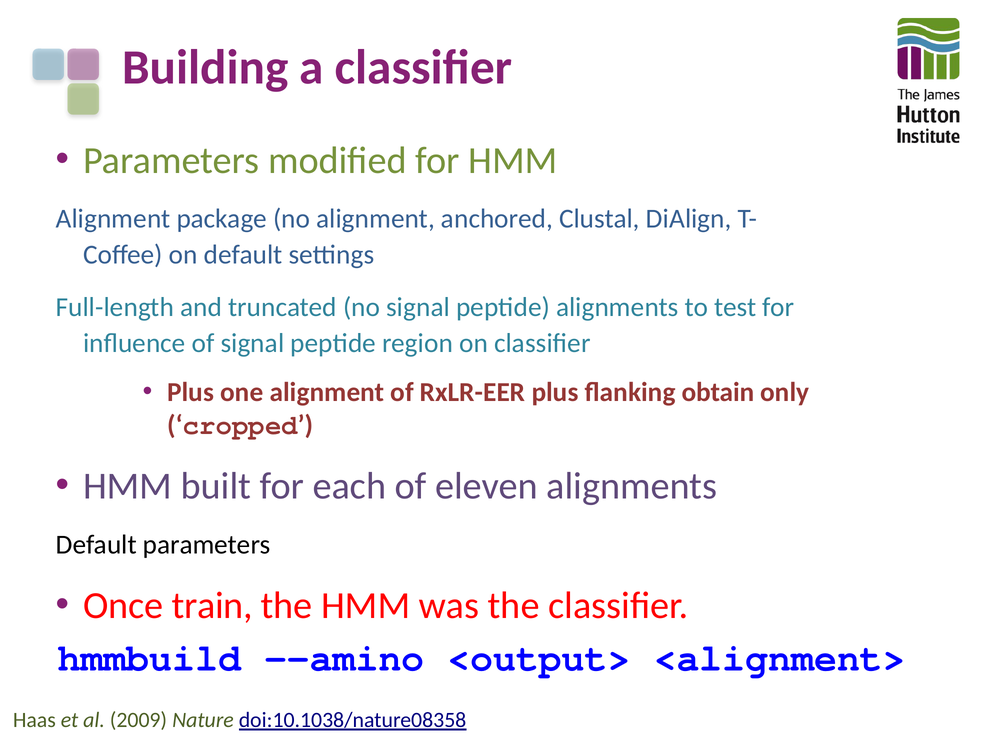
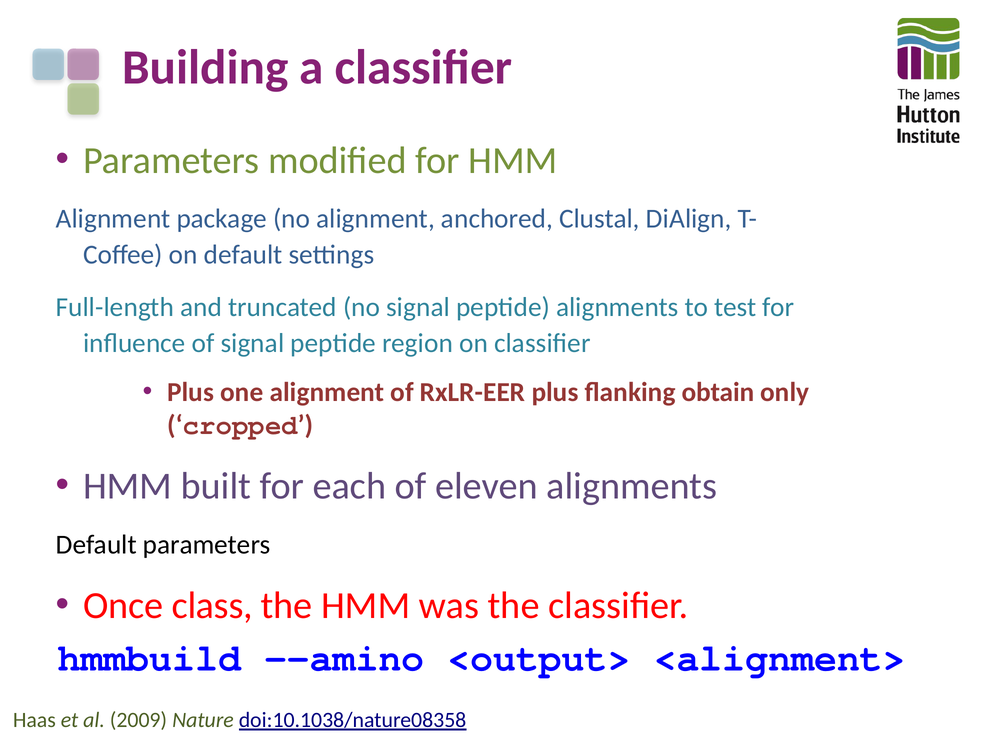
train: train -> class (212, 606)
